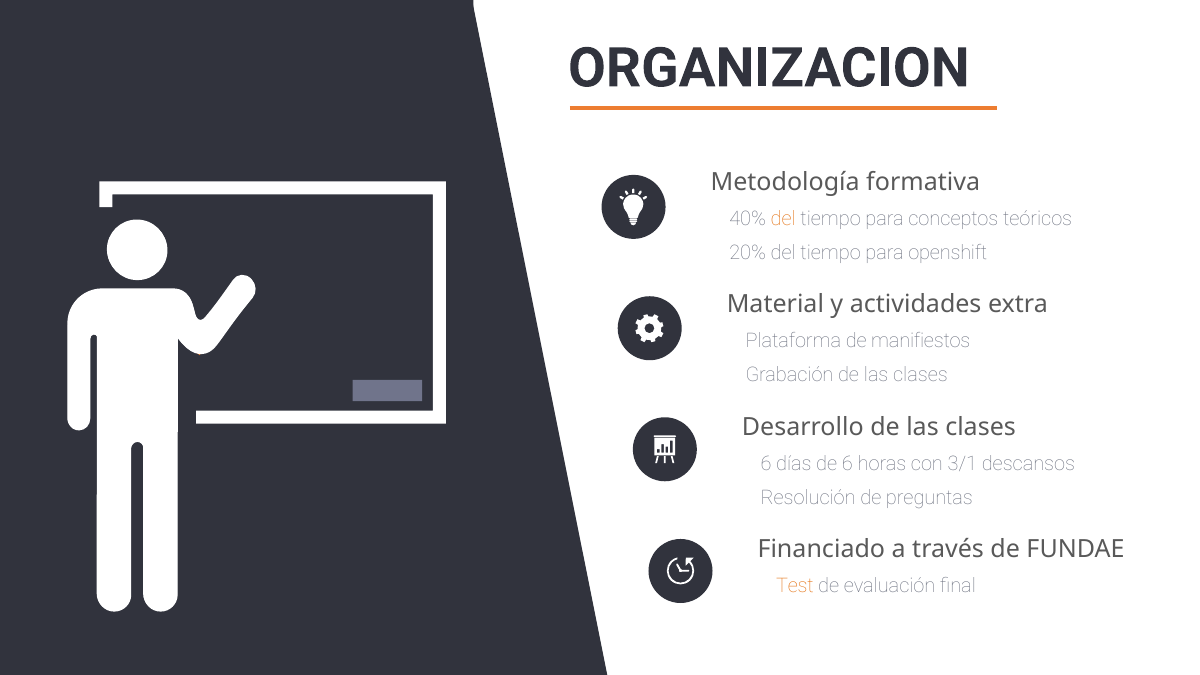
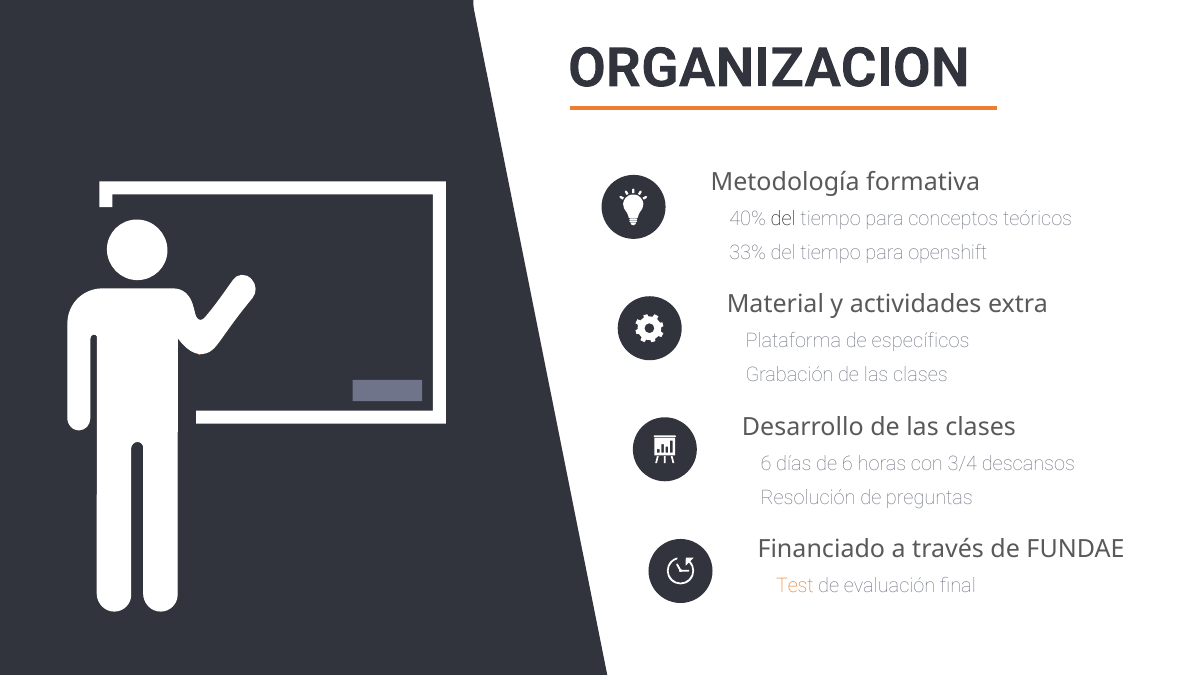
del colour: orange -> black (783, 218)
20%: 20% -> 33% (748, 253)
manifiestos: manifiestos -> específicos (921, 341)
3/1: 3/1 -> 3/4 (962, 464)
